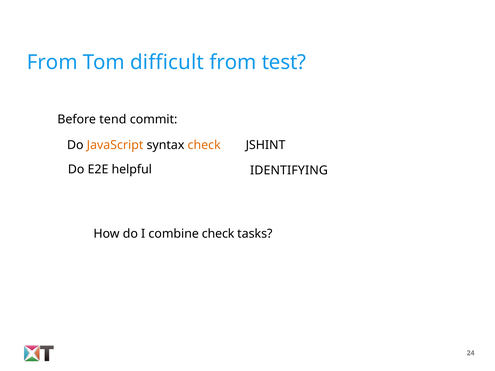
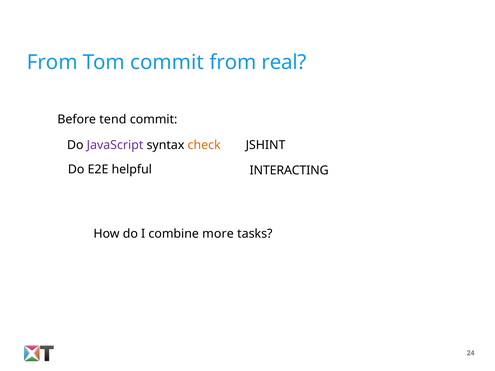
Tom difficult: difficult -> commit (167, 62)
test: test -> real (284, 62)
JavaScript colour: orange -> purple (115, 145)
IDENTIFYING: IDENTIFYING -> INTERACTING (289, 170)
combine check: check -> more (218, 234)
